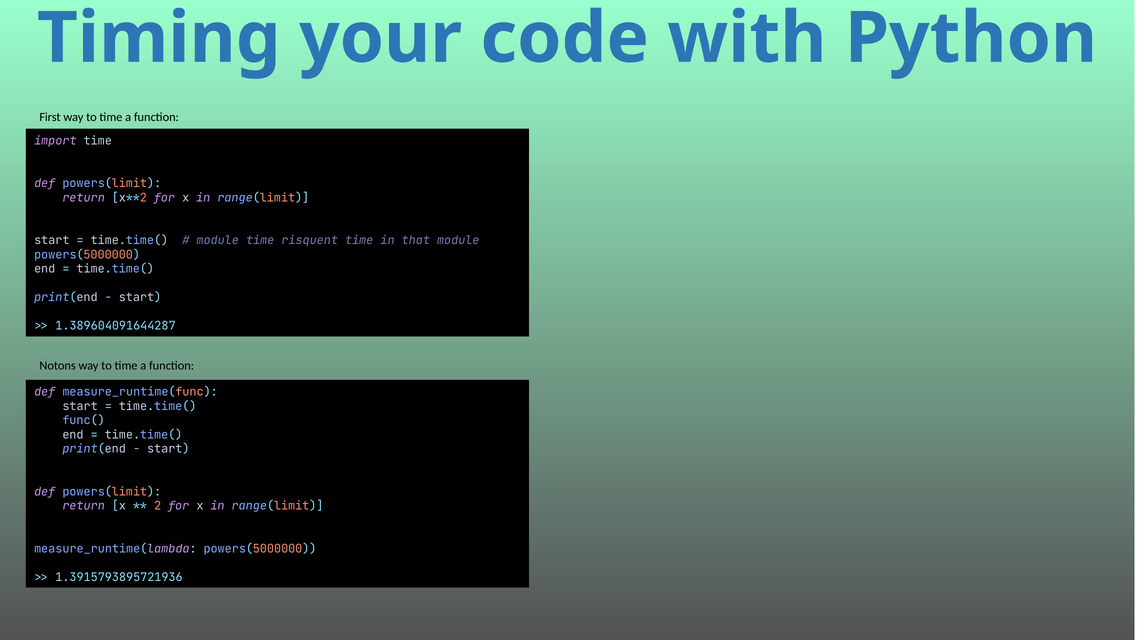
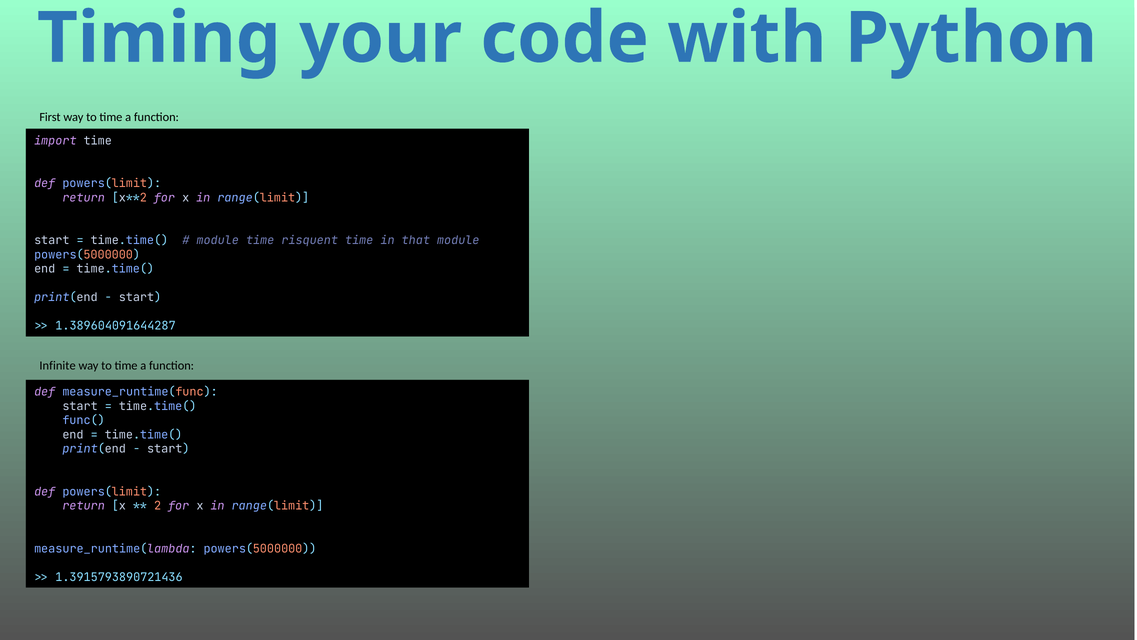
Notons: Notons -> Infinite (58, 366)
1.3915793895721936: 1.3915793895721936 -> 1.3915793890721436 (119, 577)
